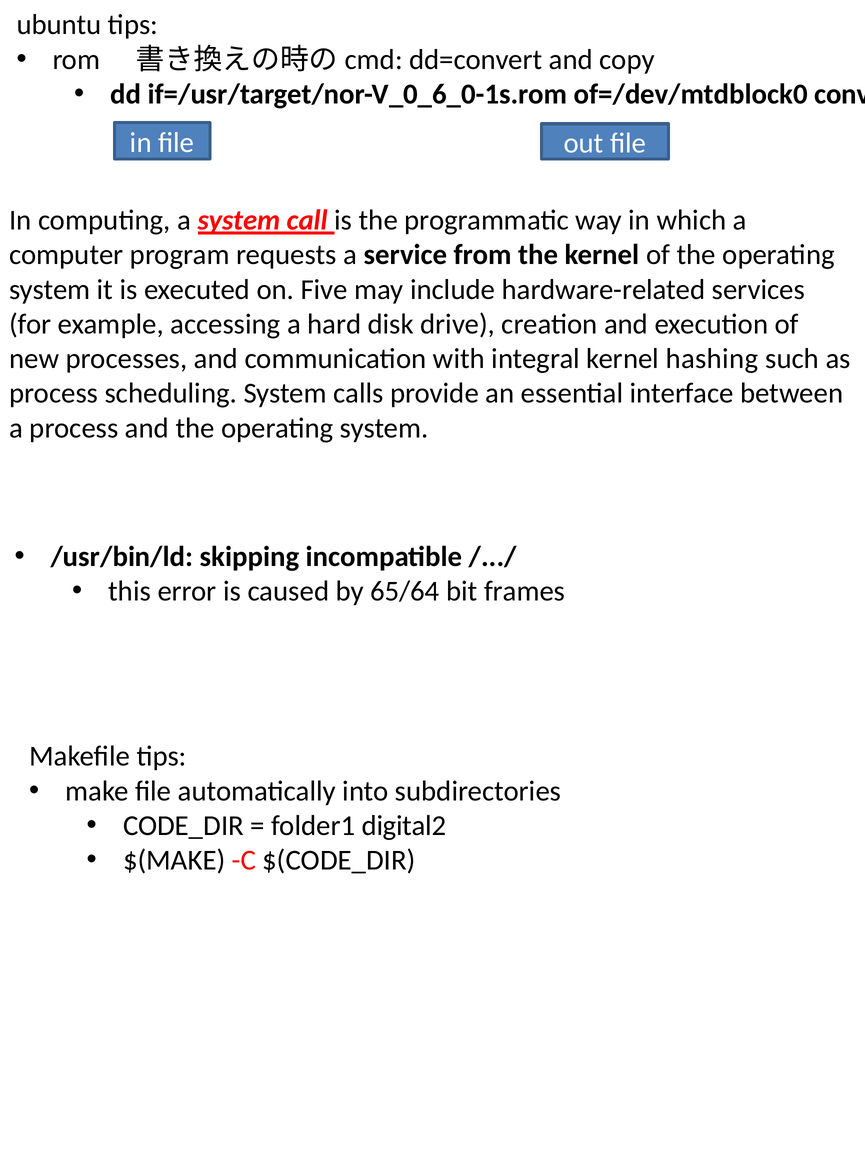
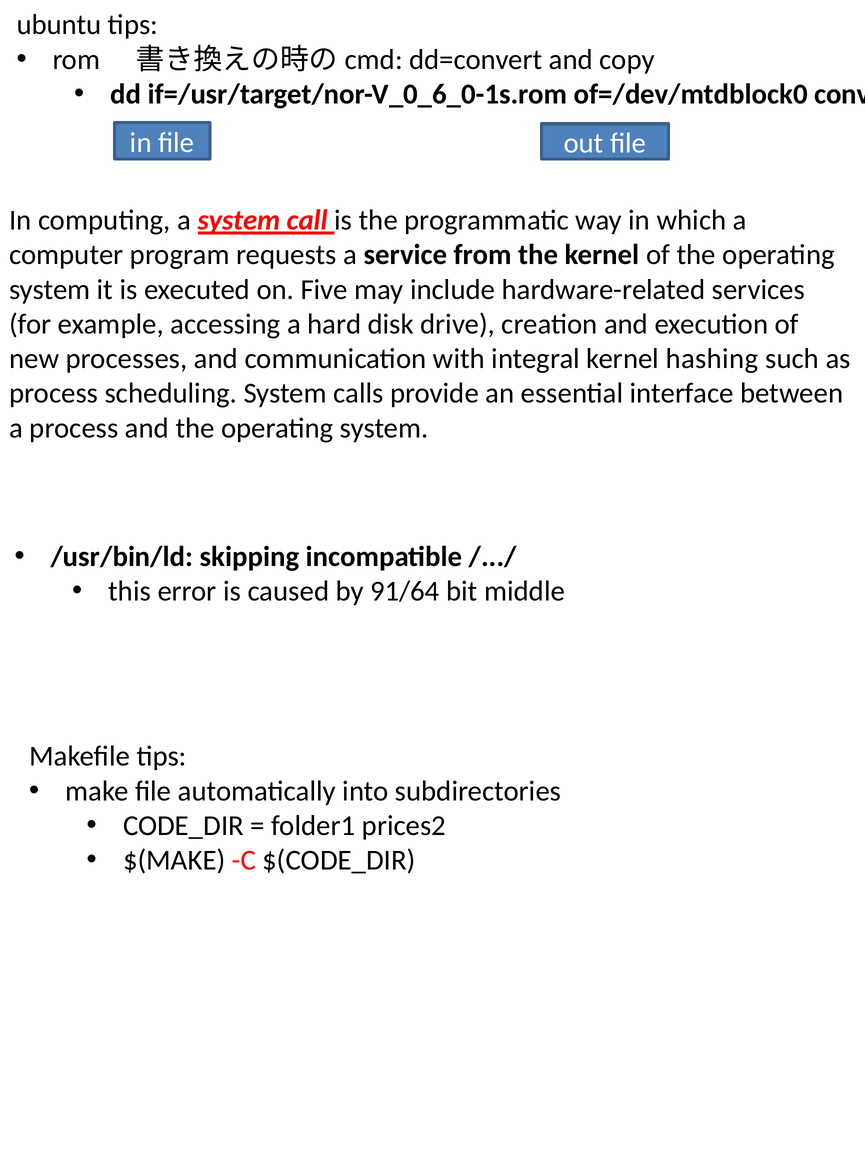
65/64: 65/64 -> 91/64 (405, 591)
frames: frames -> middle (525, 591)
digital2: digital2 -> prices2 (404, 825)
